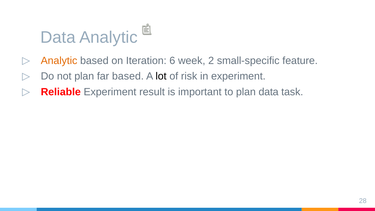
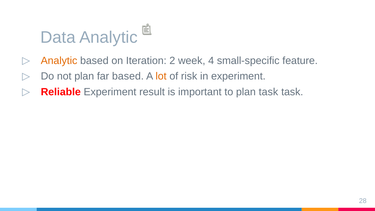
6: 6 -> 2 (172, 61)
2: 2 -> 4 (211, 61)
lot colour: black -> orange (161, 76)
plan data: data -> task (268, 92)
